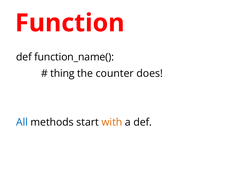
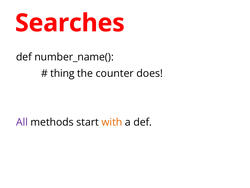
Function: Function -> Searches (70, 23)
function_name(: function_name( -> number_name( (74, 57)
All colour: blue -> purple (22, 122)
